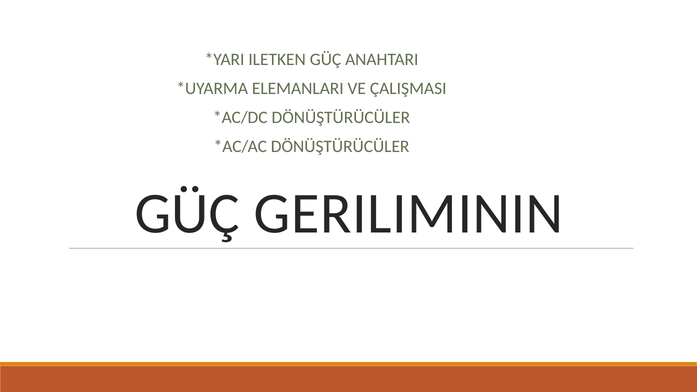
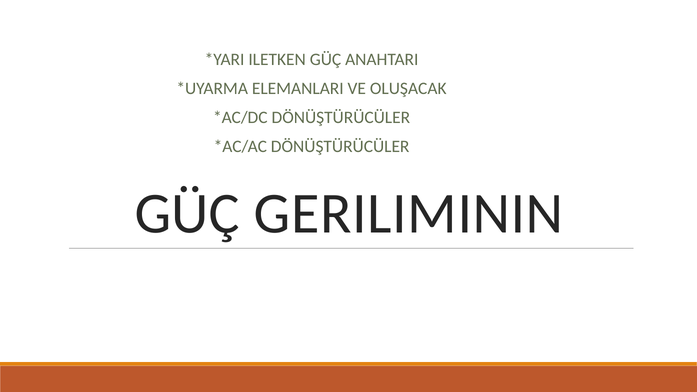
ÇALIŞMASI: ÇALIŞMASI -> OLUŞACAK (408, 89)
